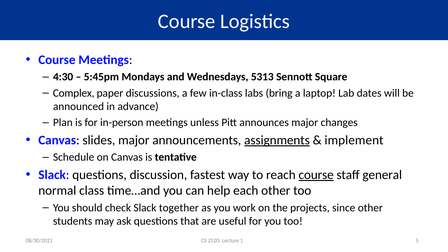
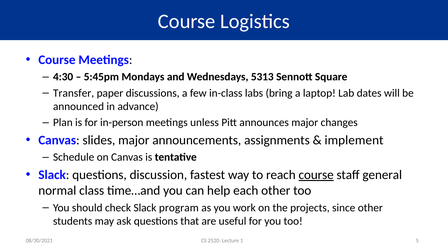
Complex: Complex -> Transfer (74, 93)
assignments underline: present -> none (277, 140)
together: together -> program (179, 208)
